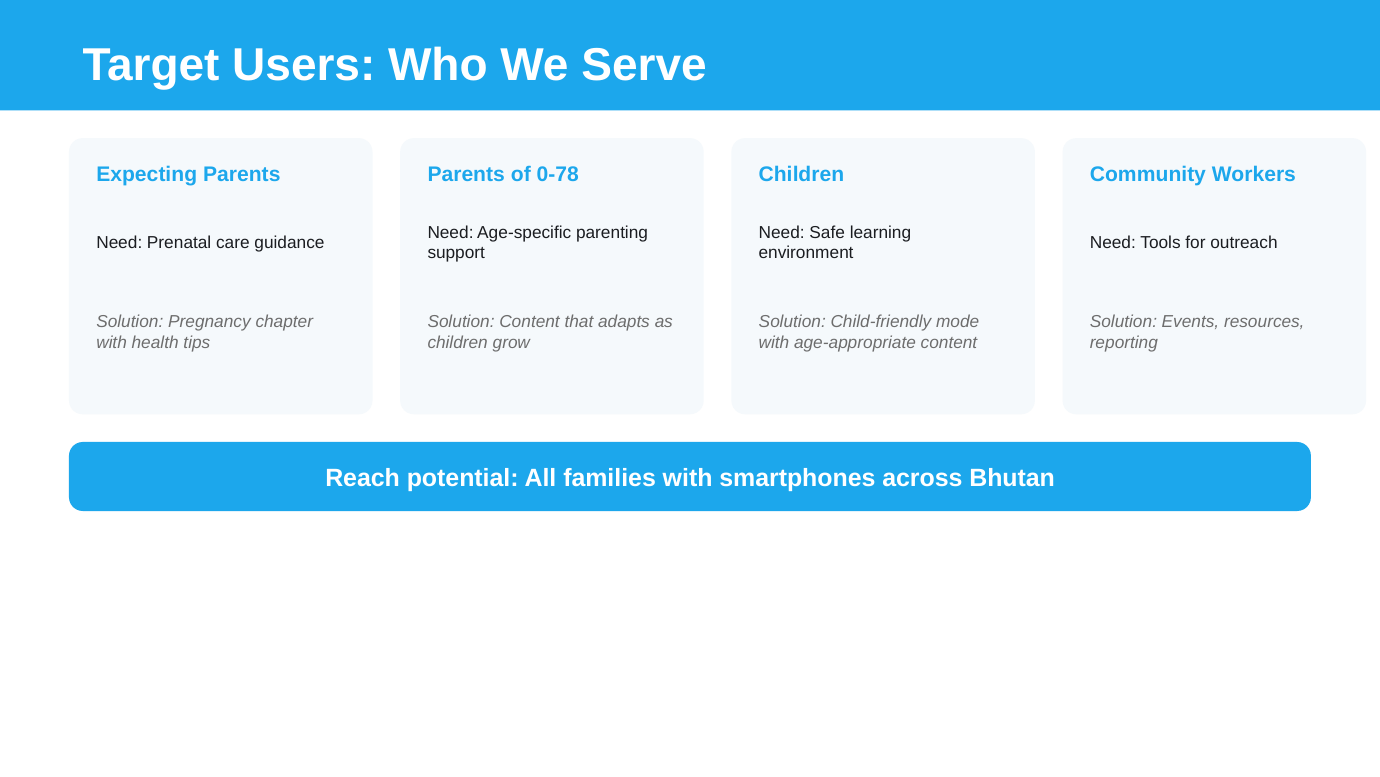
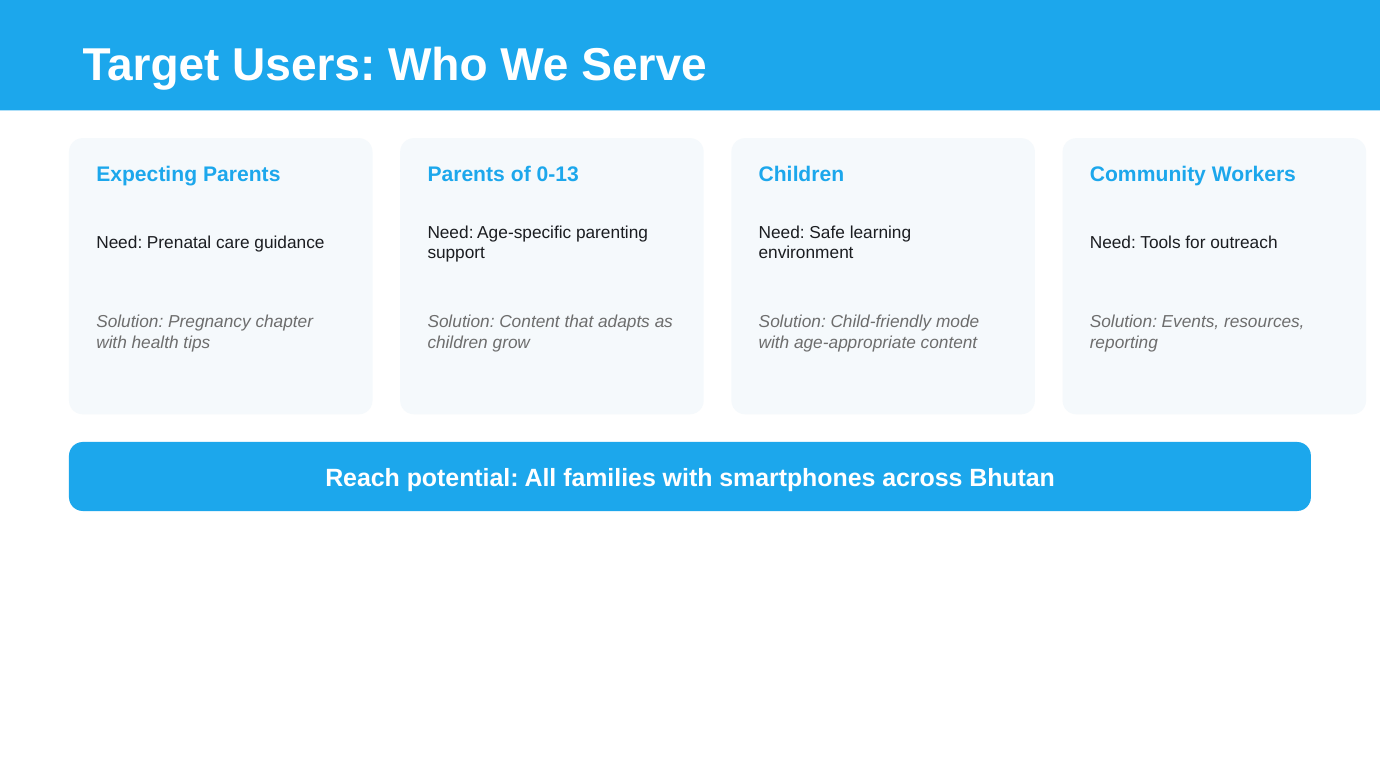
0-78: 0-78 -> 0-13 (558, 174)
